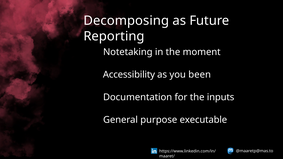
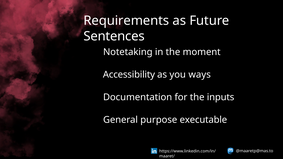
Decomposing: Decomposing -> Requirements (126, 21)
Reporting: Reporting -> Sentences (114, 36)
been: been -> ways (200, 75)
